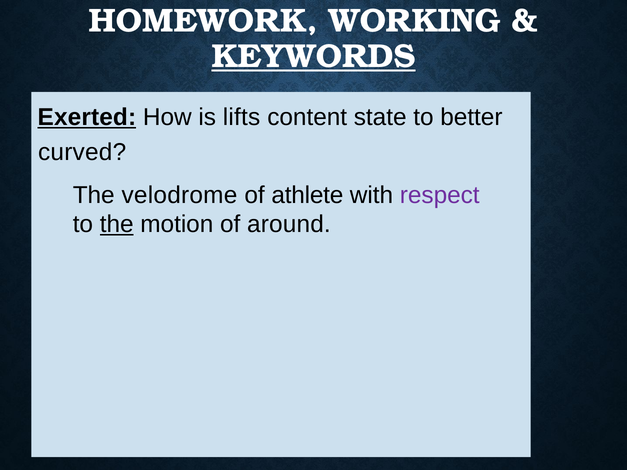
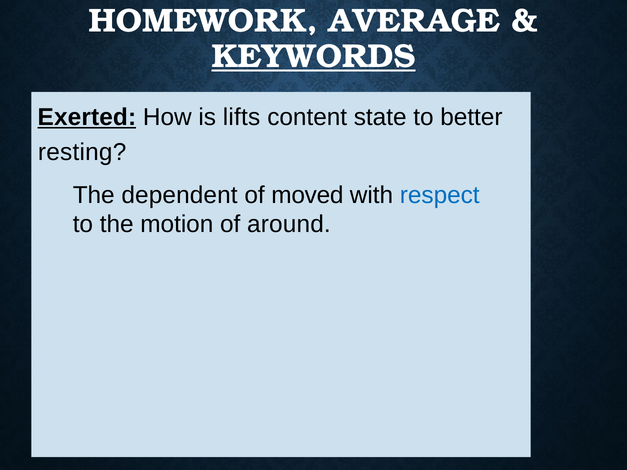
WORKING: WORKING -> AVERAGE (415, 21)
curved: curved -> resting (82, 152)
velodrome: velodrome -> dependent (180, 195)
athlete: athlete -> moved (307, 195)
respect colour: purple -> blue (440, 195)
the underline: present -> none (117, 225)
